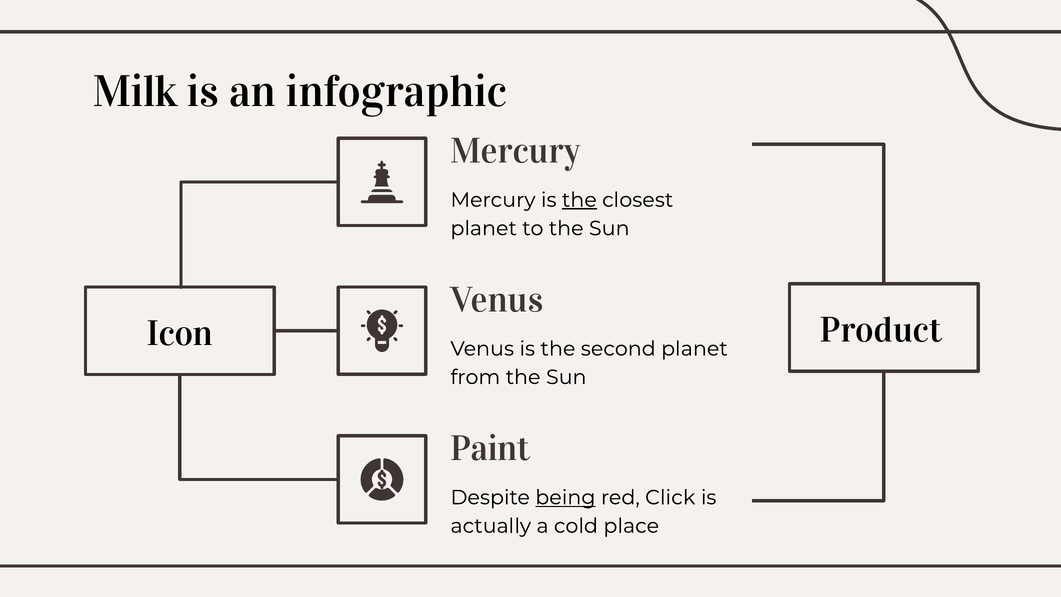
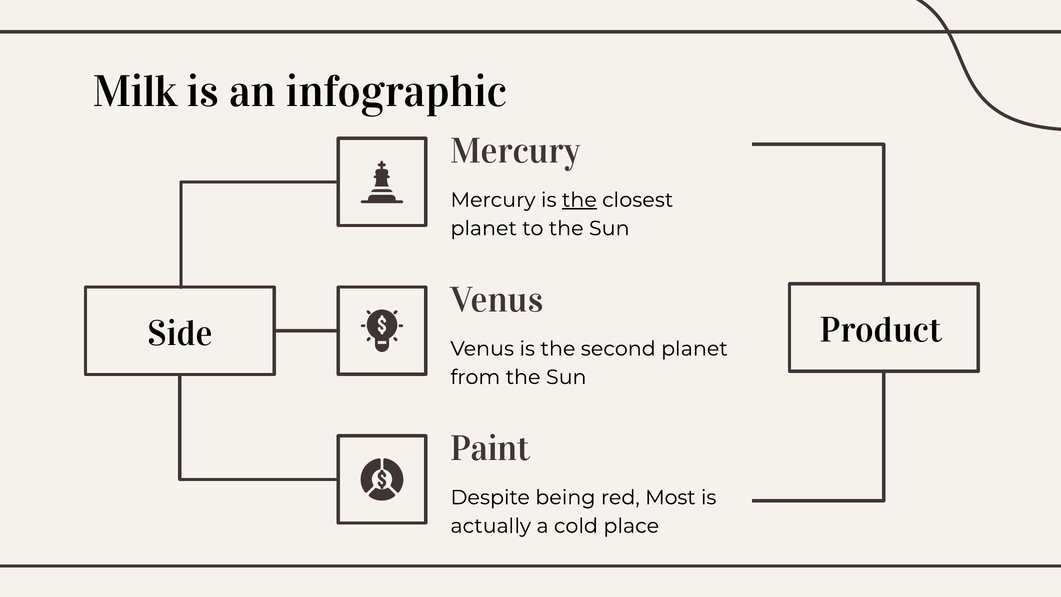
Icon: Icon -> Side (180, 333)
being underline: present -> none (565, 497)
Click: Click -> Most (670, 497)
